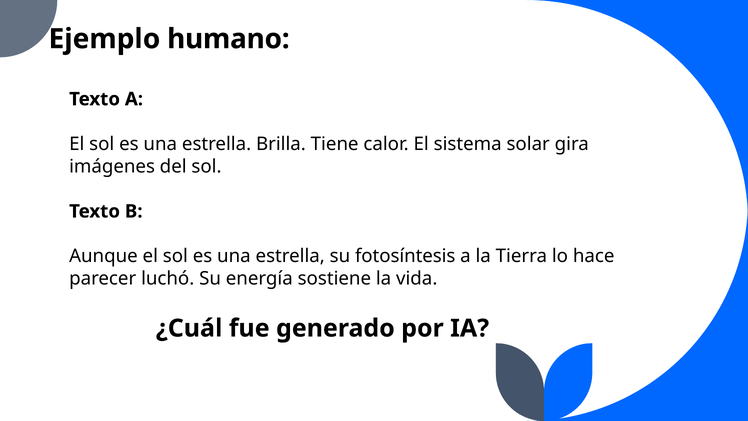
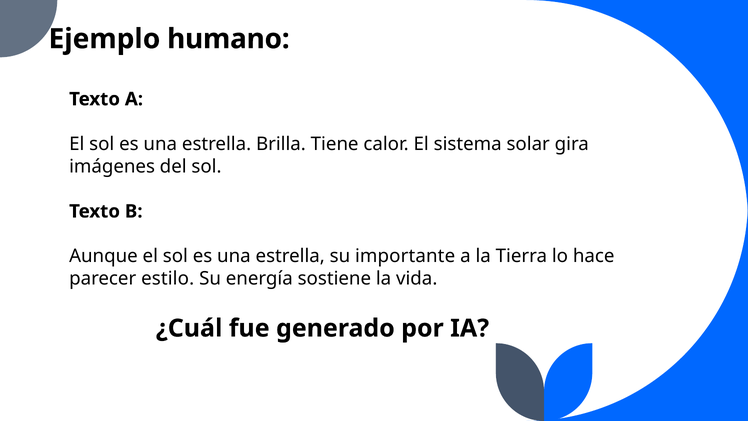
fotosíntesis: fotosíntesis -> importante (405, 256)
luchó: luchó -> estilo (168, 279)
